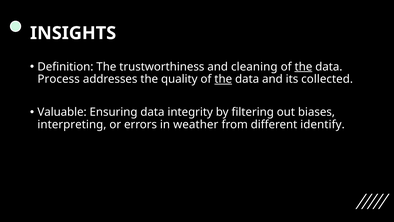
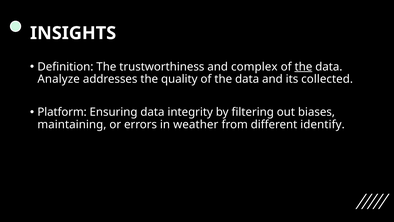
cleaning: cleaning -> complex (254, 67)
Process: Process -> Analyze (59, 79)
the underline: present -> none (223, 79)
Valuable: Valuable -> Platform (62, 112)
interpreting: interpreting -> maintaining (72, 124)
